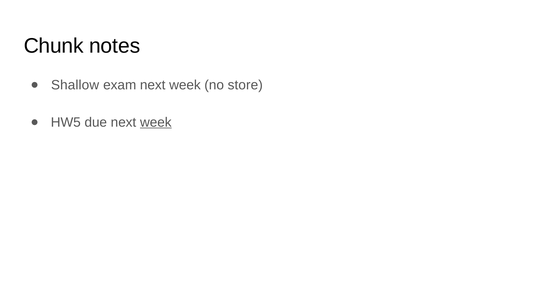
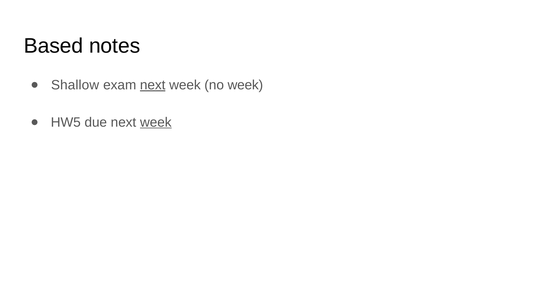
Chunk: Chunk -> Based (54, 46)
next underline: none -> present (153, 85)
no store: store -> week (245, 85)
